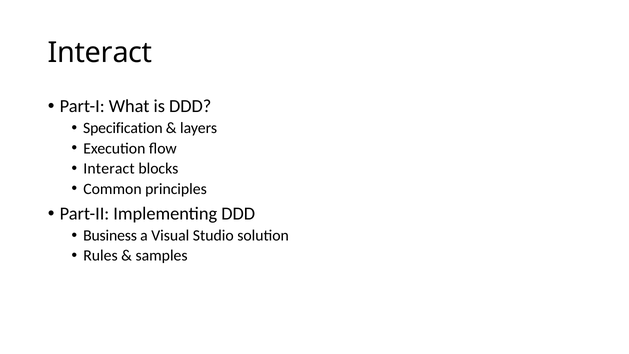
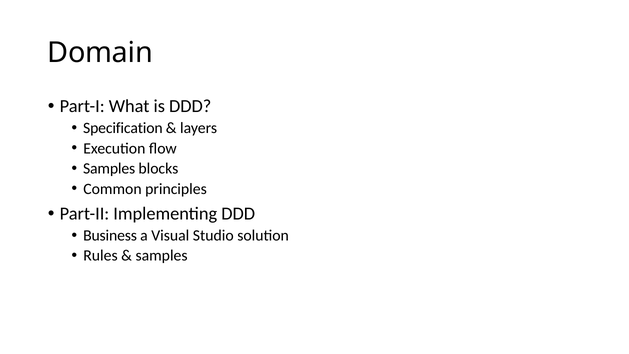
Interact: Interact -> Domain (100, 53)
Interact: Interact -> Samples (109, 169)
